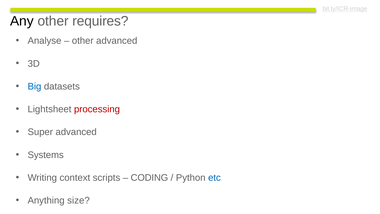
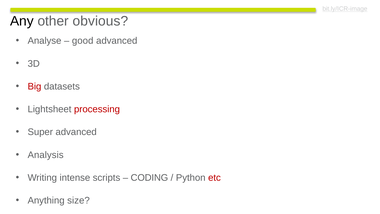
requires: requires -> obvious (100, 21)
other: other -> good (83, 41)
Big colour: blue -> red (34, 86)
Systems: Systems -> Analysis (46, 155)
context: context -> intense (75, 178)
etc colour: blue -> red (214, 178)
